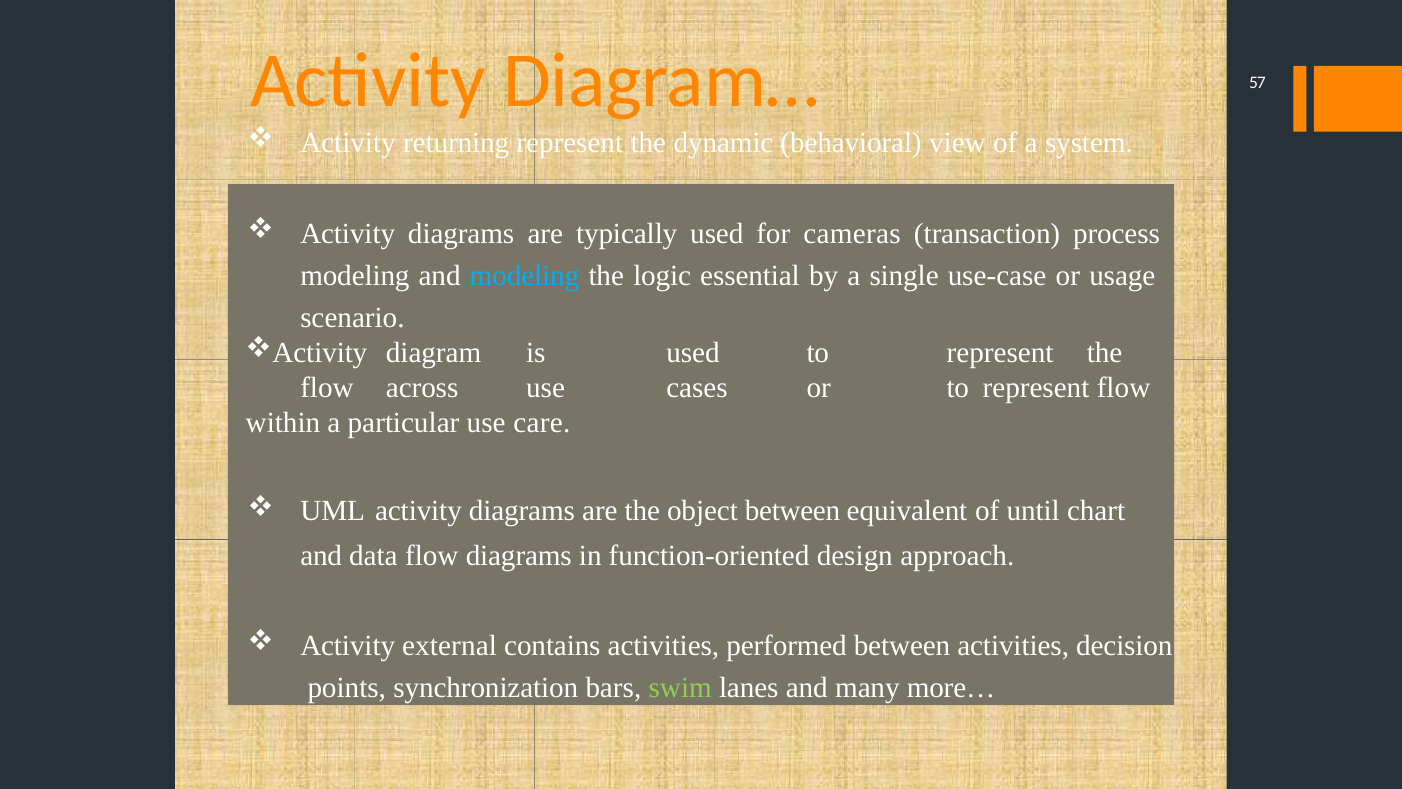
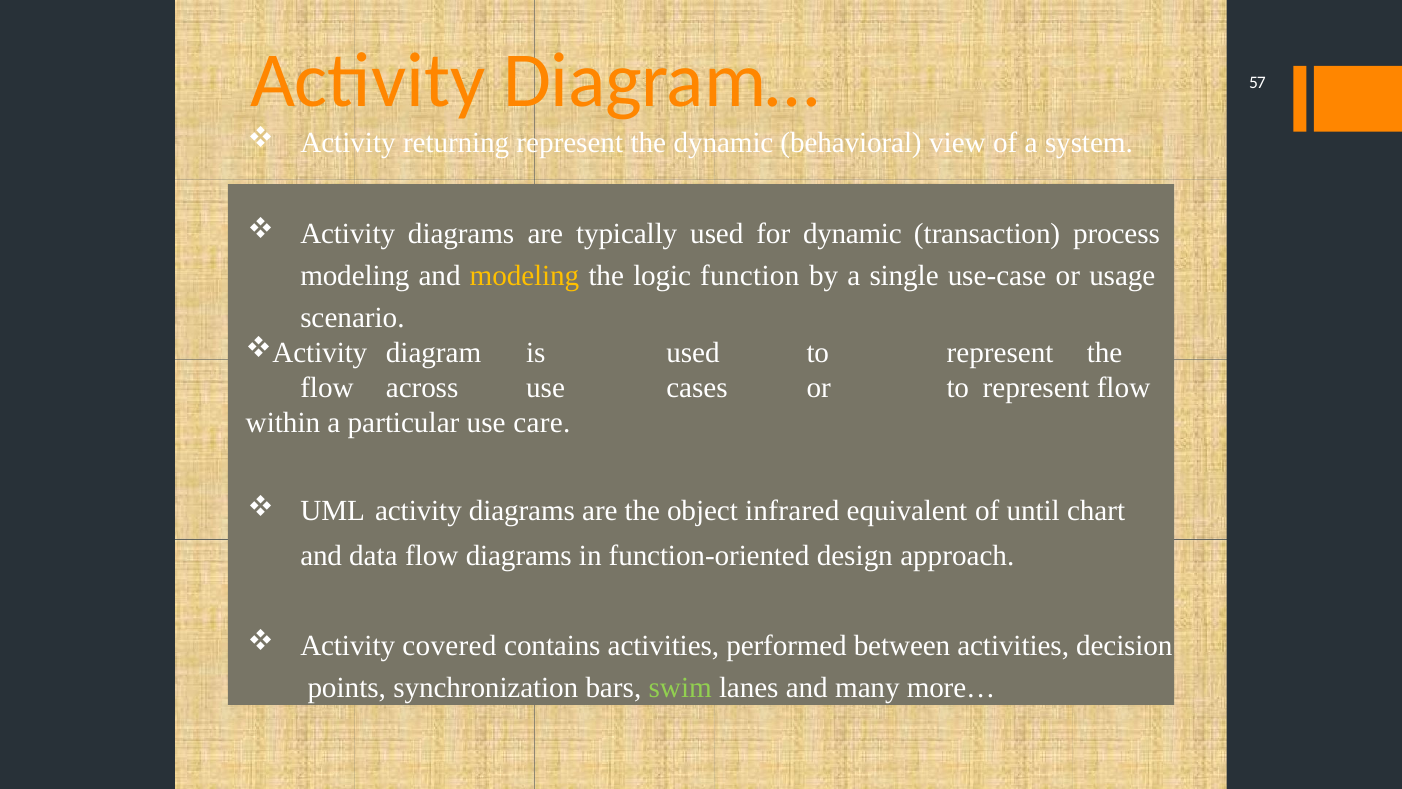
for cameras: cameras -> dynamic (852, 233)
modeling colour: light blue -> yellow (524, 275)
essential: essential -> function (750, 275)
object between: between -> infrared (792, 511)
external: external -> covered (449, 646)
